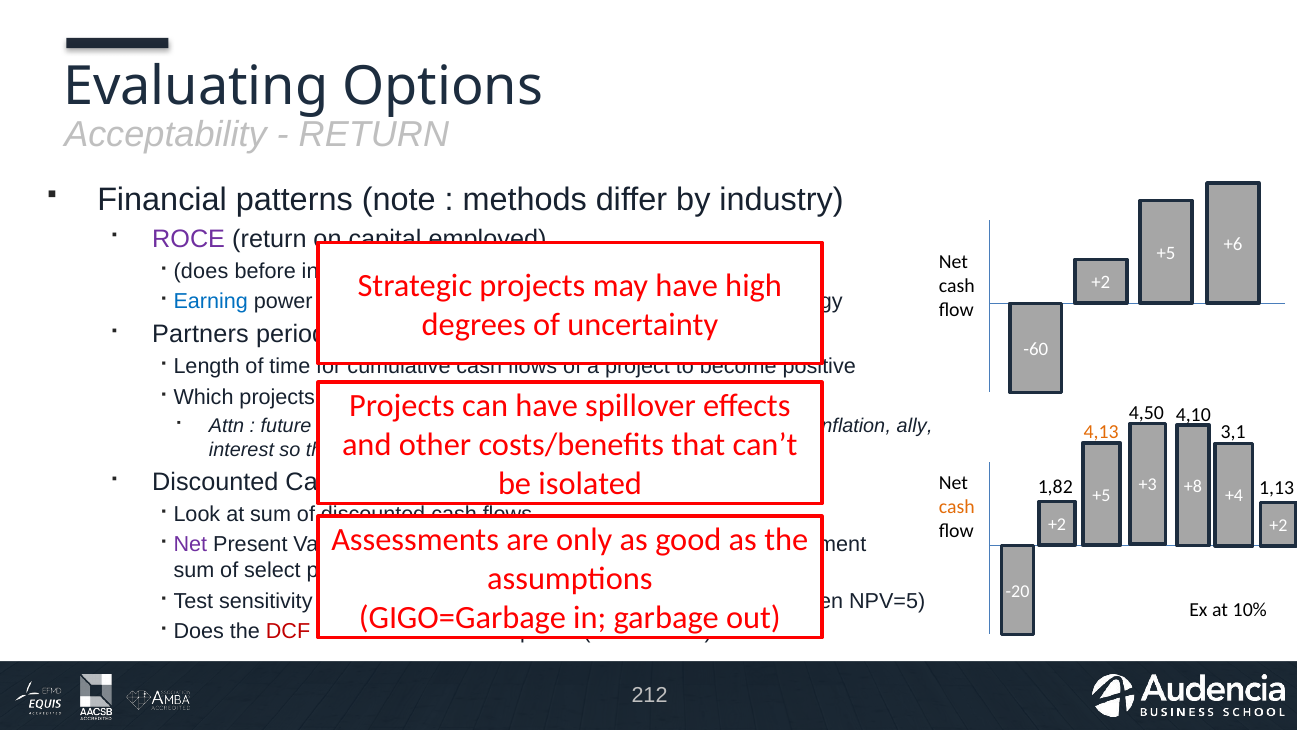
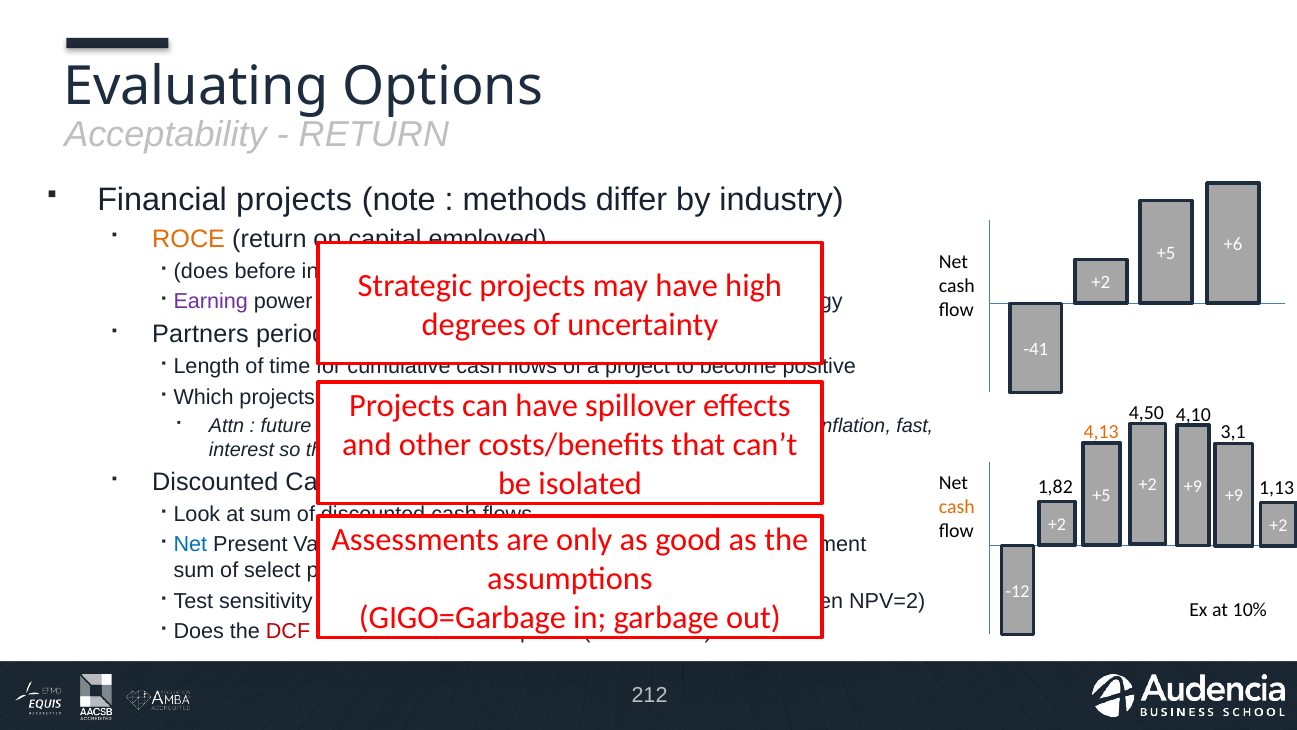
Financial patterns: patterns -> projects (294, 199)
ROCE colour: purple -> orange (189, 239)
Earning colour: blue -> purple (211, 301)
-60: -60 -> -41 (1036, 349)
ally: ally -> fast (915, 426)
+3: +3 -> +2 (1148, 485)
+8: +8 -> +9 (1193, 486)
+4: +4 -> +9 (1234, 496)
Net colour: purple -> blue (190, 544)
-20: -20 -> -12 (1018, 591)
NPV=5: NPV=5 -> NPV=2 (887, 601)
